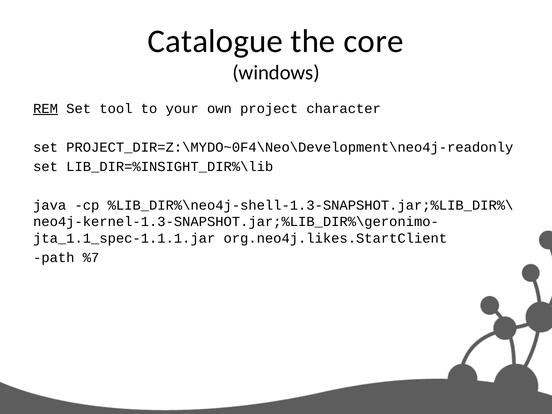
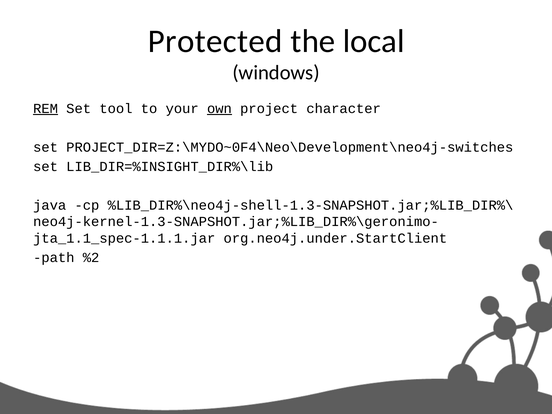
Catalogue: Catalogue -> Protected (215, 41)
core: core -> local (374, 41)
own underline: none -> present (219, 109)
PROJECT_DIR=Z:\MYDO~0F4\Neo\Development\neo4j-readonly: PROJECT_DIR=Z:\MYDO~0F4\Neo\Development\neo4j-readonly -> PROJECT_DIR=Z:\MYDO~0F4\Neo\Development\neo4j-switches (290, 147)
org.neo4j.likes.StartClient: org.neo4j.likes.StartClient -> org.neo4j.under.StartClient (335, 238)
%7: %7 -> %2 (91, 258)
